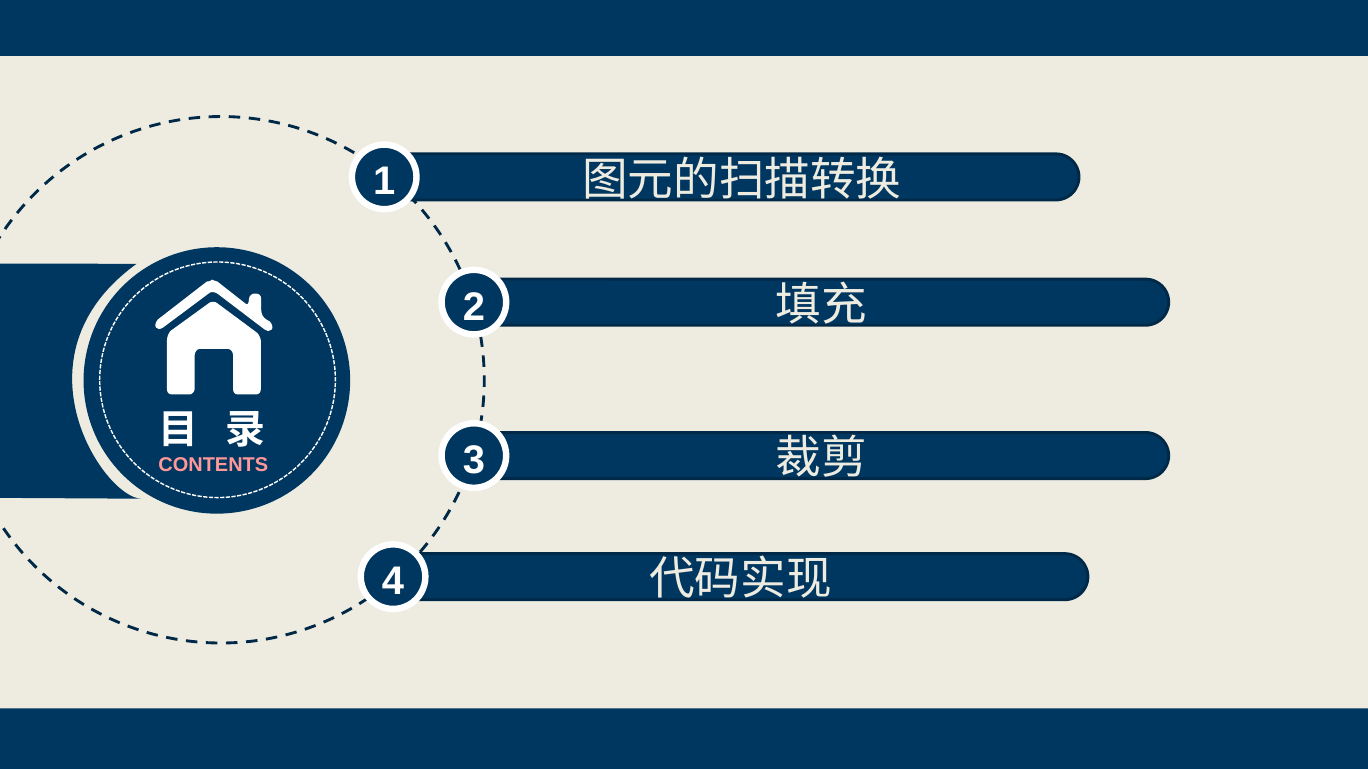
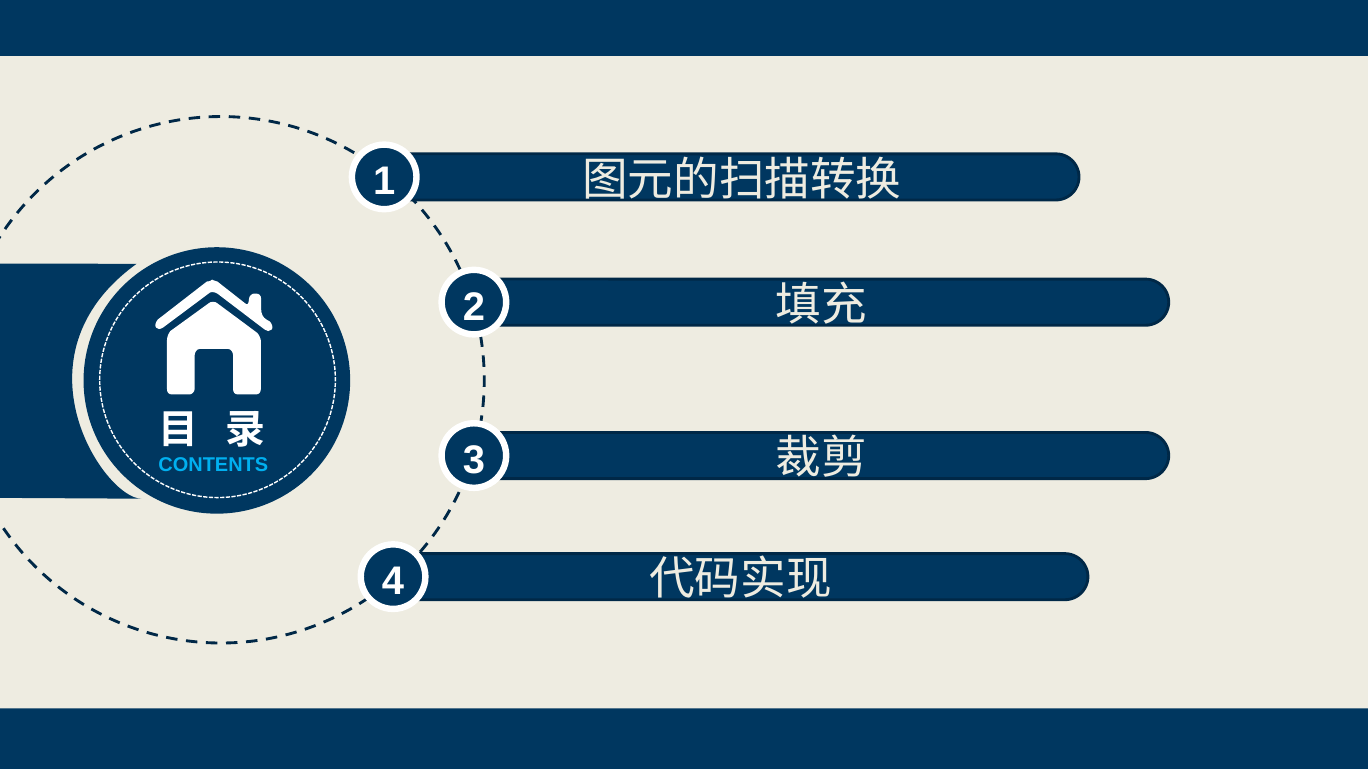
CONTENTS colour: pink -> light blue (213, 465)
